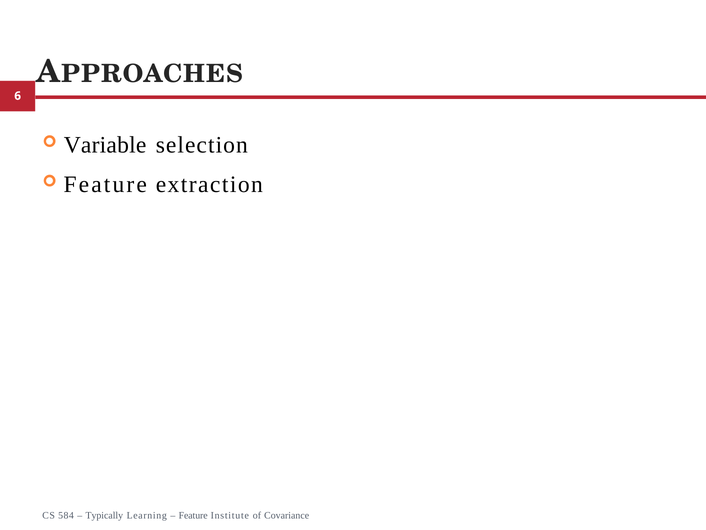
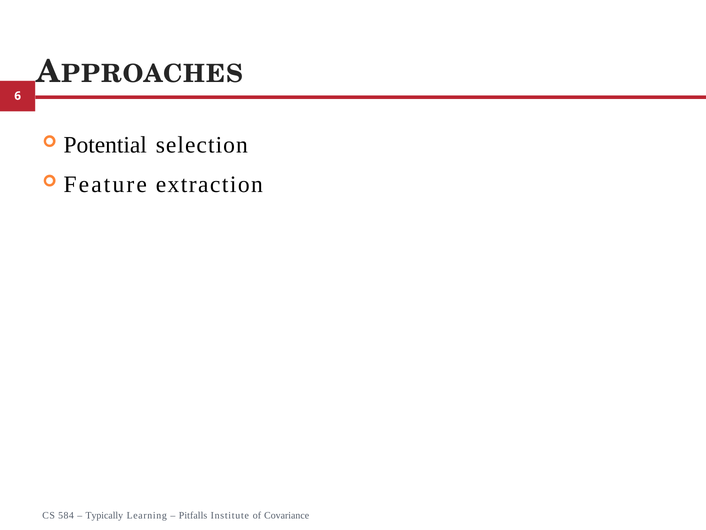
Variable: Variable -> Potential (105, 145)
Feature: Feature -> Pitfalls (193, 515)
